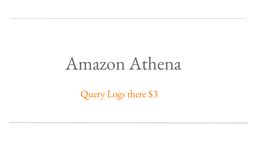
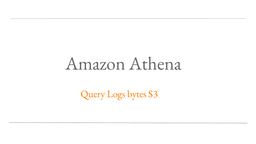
there: there -> bytes (137, 94)
